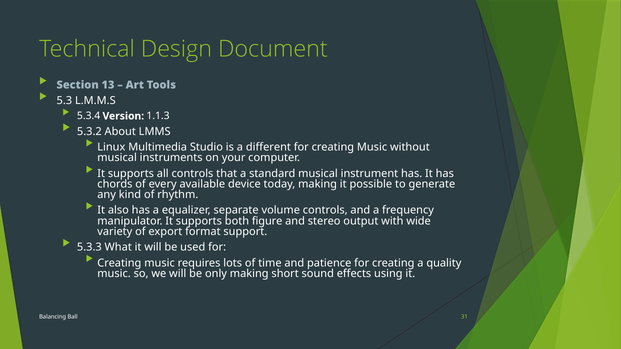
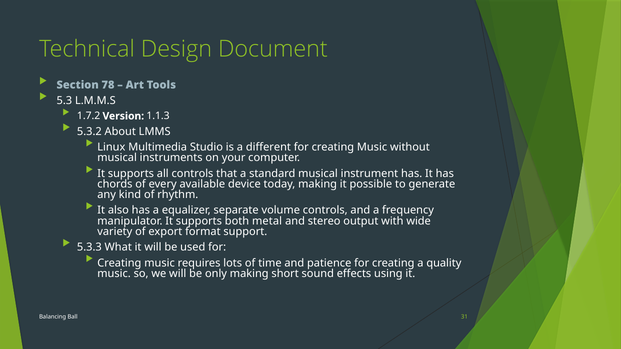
13: 13 -> 78 (108, 85)
5.3.4: 5.3.4 -> 1.7.2 (89, 116)
figure: figure -> metal (267, 221)
